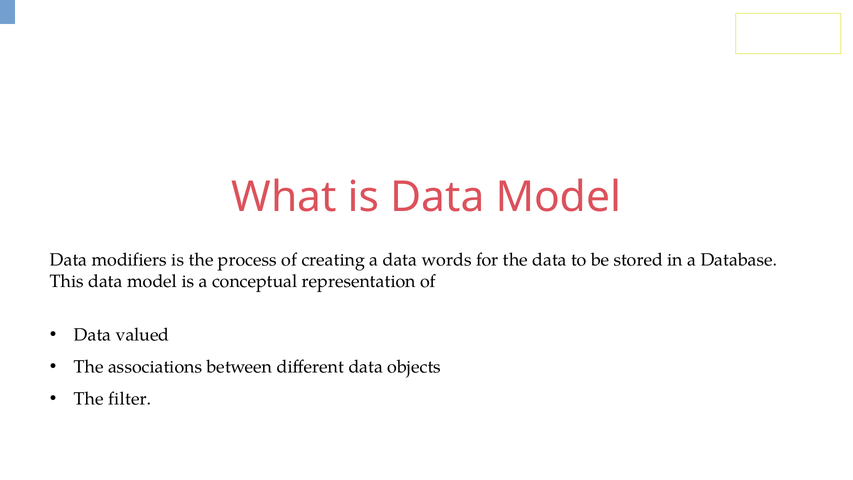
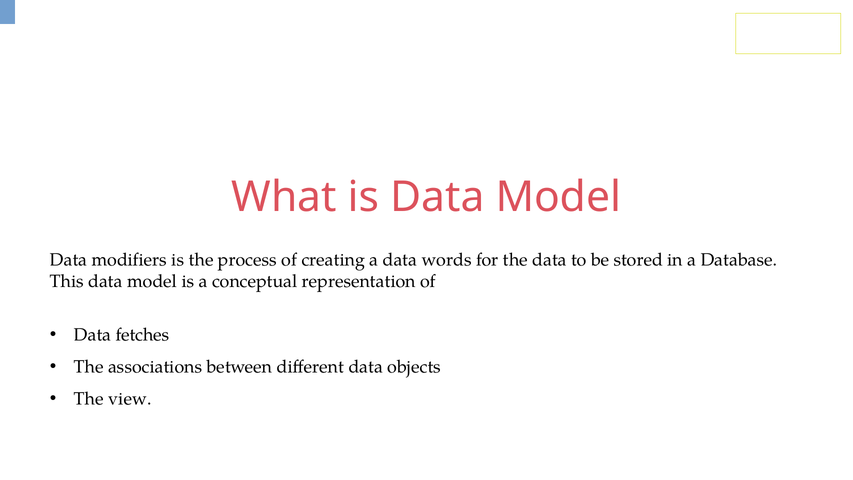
valued: valued -> fetches (143, 335)
filter: filter -> view (130, 399)
